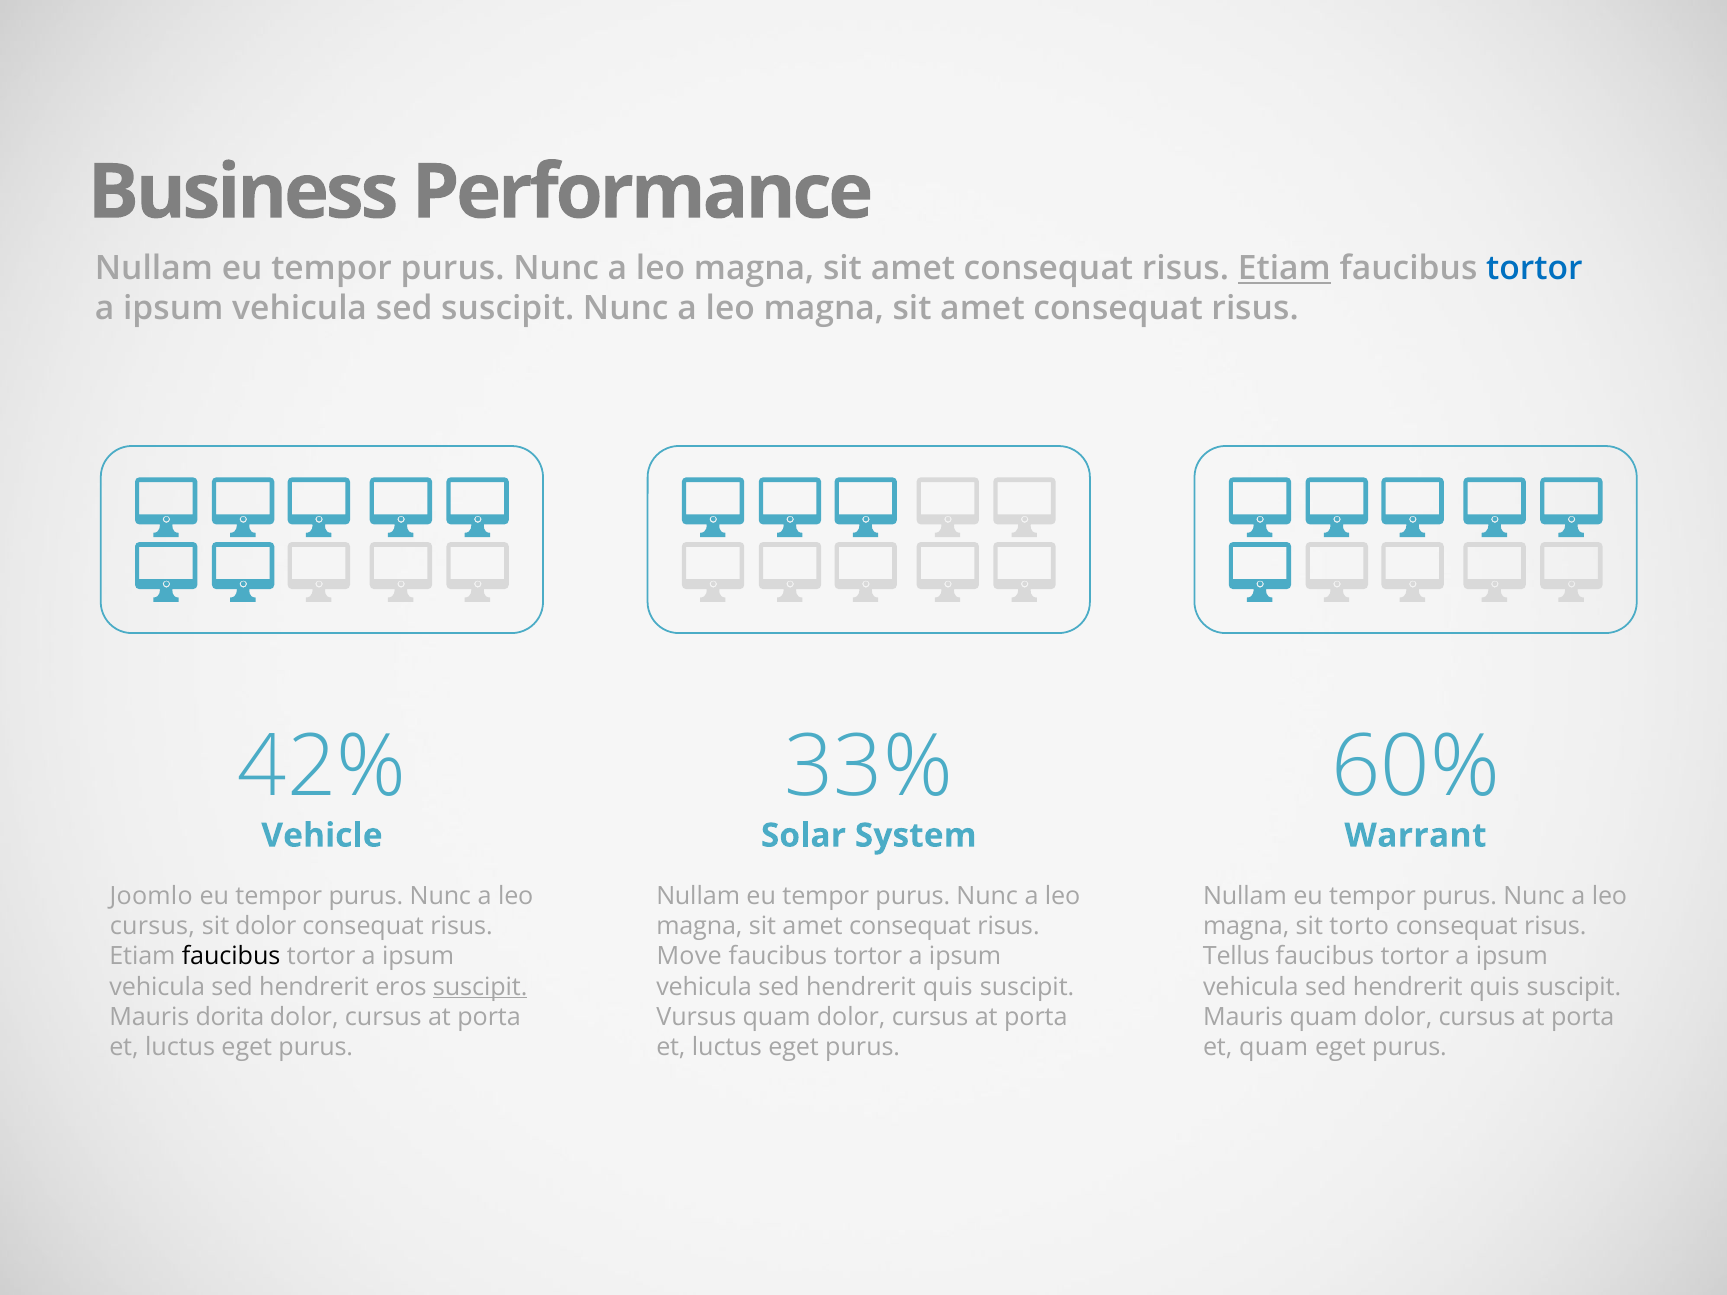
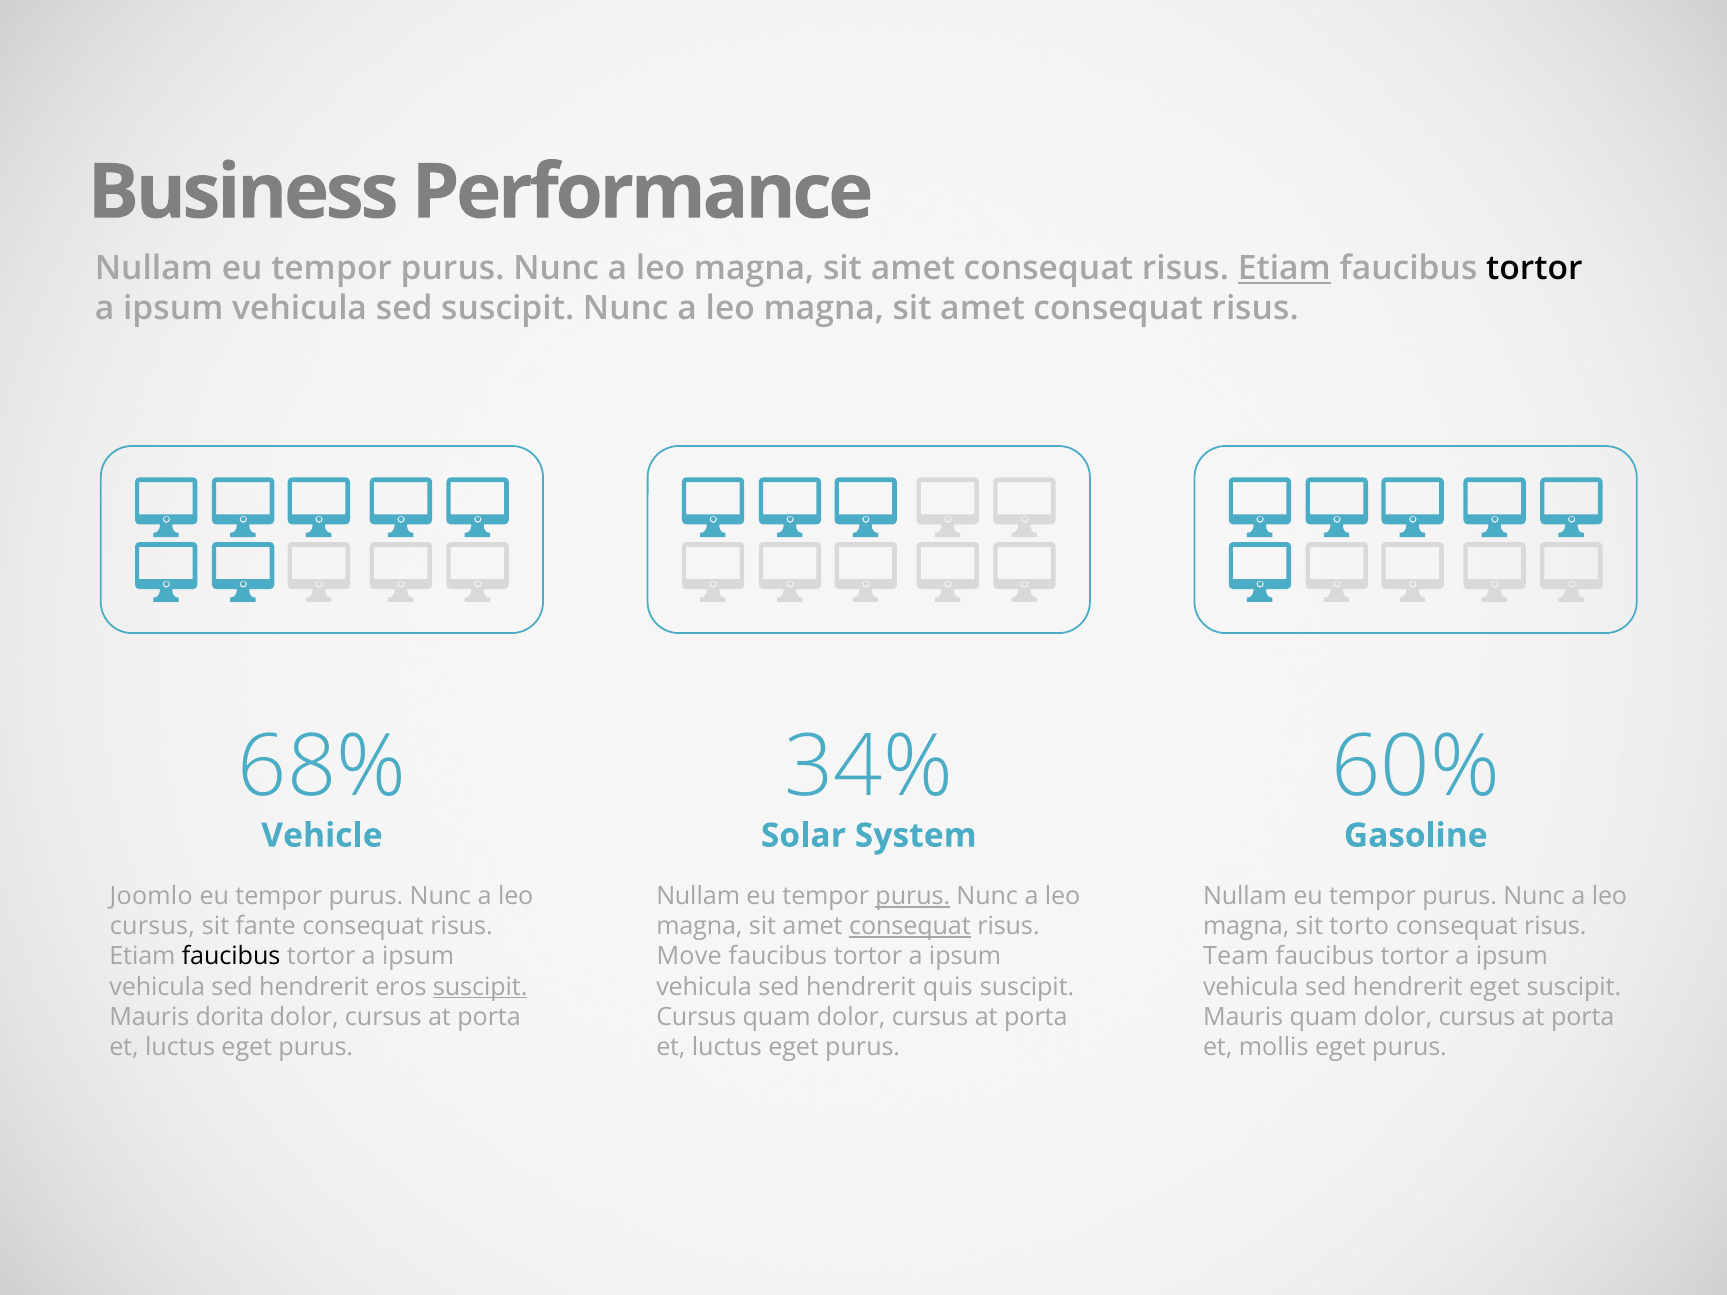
tortor colour: blue -> black (1534, 268)
42%: 42% -> 68% (322, 767)
33%: 33% -> 34% (869, 767)
Warrant: Warrant -> Gasoline (1416, 836)
purus underline: none -> present (913, 896)
sit dolor: dolor -> fante (266, 927)
consequat underline: none -> present (910, 927)
Tellus: Tellus -> Team (1236, 957)
quis: quis -> eget (1495, 987)
Vursus: Vursus -> Cursus (696, 1017)
et quam: quam -> mollis (1274, 1047)
